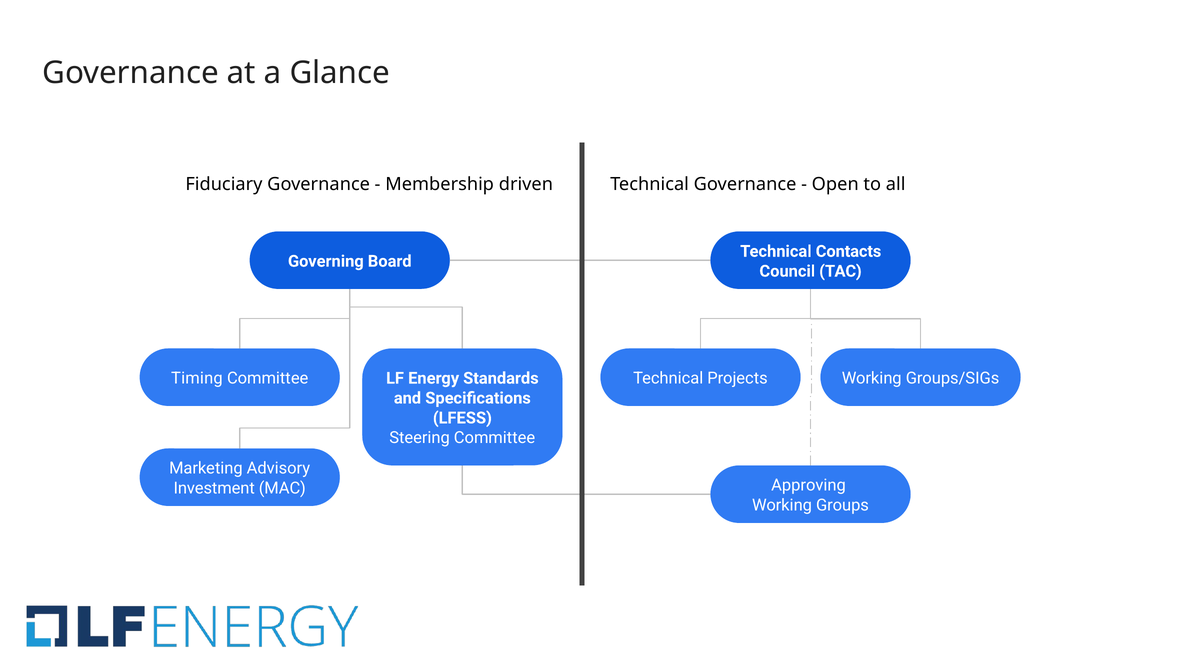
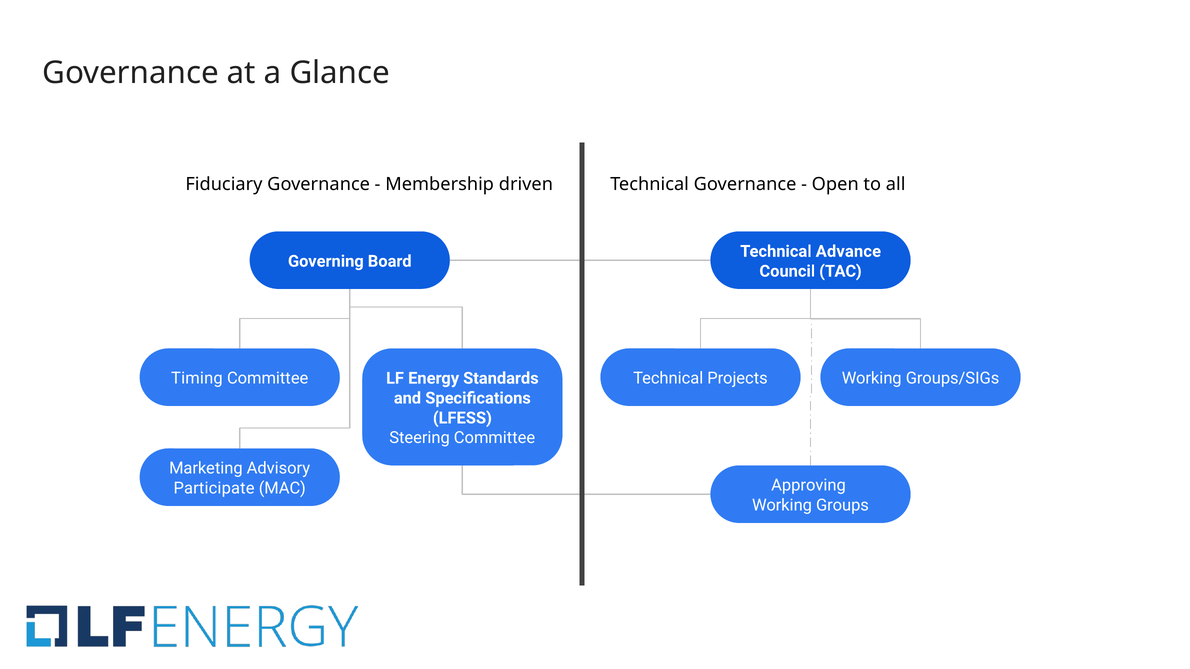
Contacts: Contacts -> Advance (848, 252)
Investment: Investment -> Participate (214, 489)
